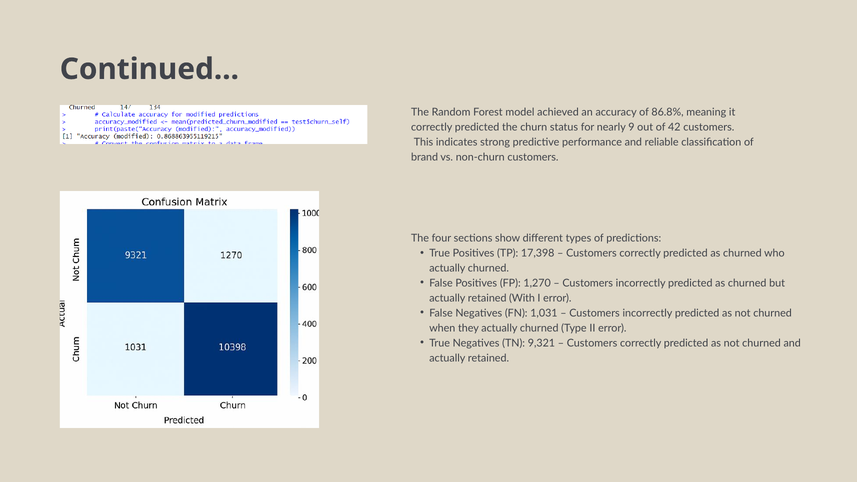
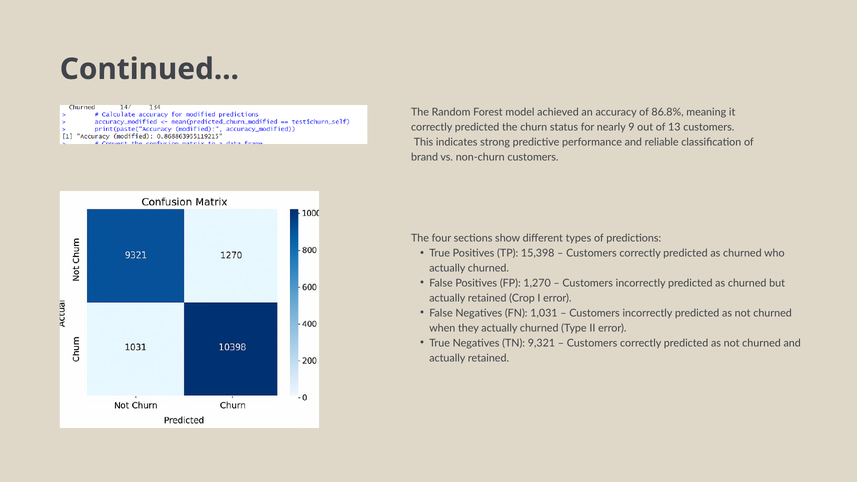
42: 42 -> 13 (674, 127)
17,398: 17,398 -> 15,398 (538, 253)
With: With -> Crop (522, 298)
